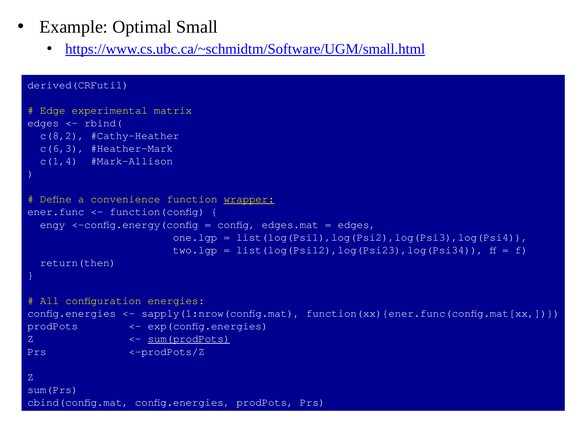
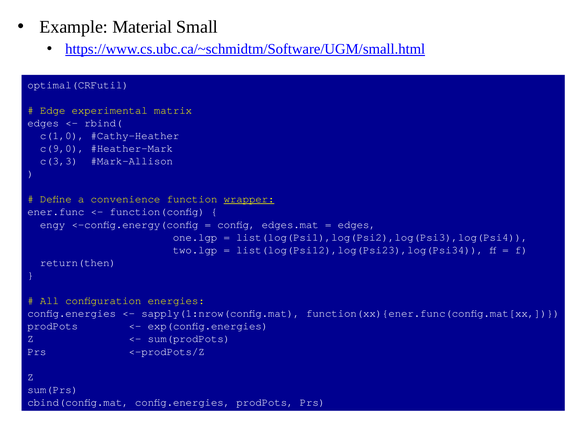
Optimal: Optimal -> Material (142, 27)
derived(CRFutil: derived(CRFutil -> optimal(CRFutil (78, 85)
c(8,2: c(8,2 -> c(1,0 (62, 136)
c(6,3: c(6,3 -> c(9,0 (62, 149)
c(1,4: c(1,4 -> c(3,3 (59, 161)
sum(prodPots underline: present -> none (189, 339)
